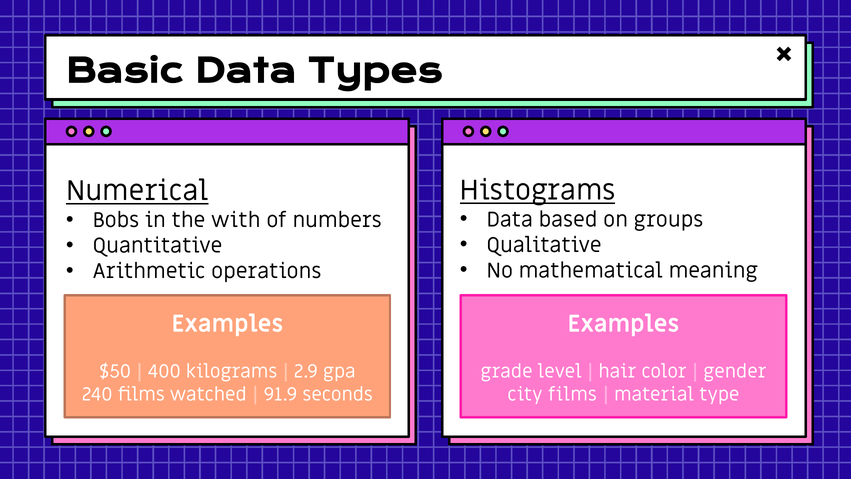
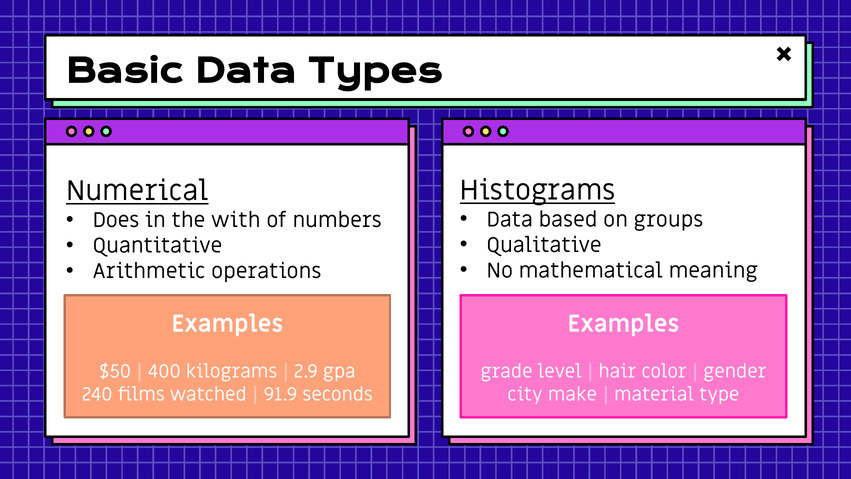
Bobs: Bobs -> Does (116, 220)
city films: films -> make (572, 394)
